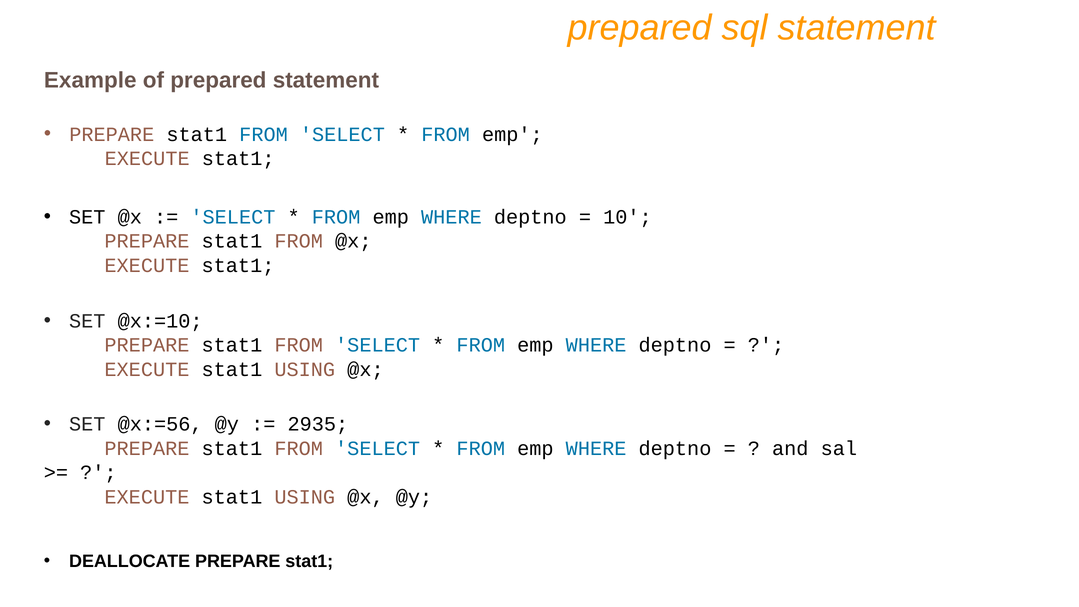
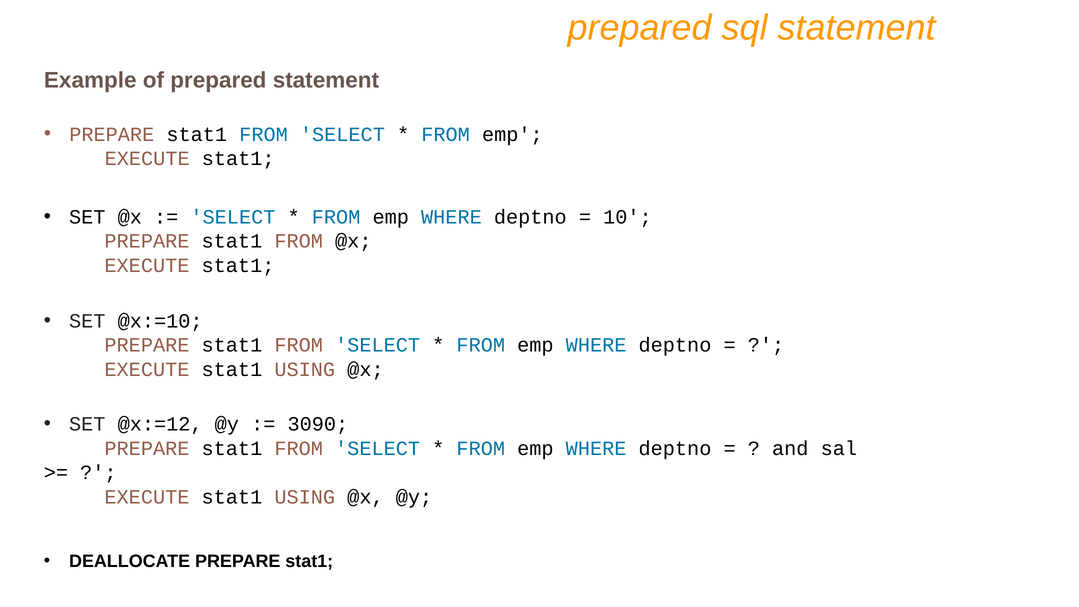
@x:=56: @x:=56 -> @x:=12 (160, 424)
2935: 2935 -> 3090 (318, 424)
